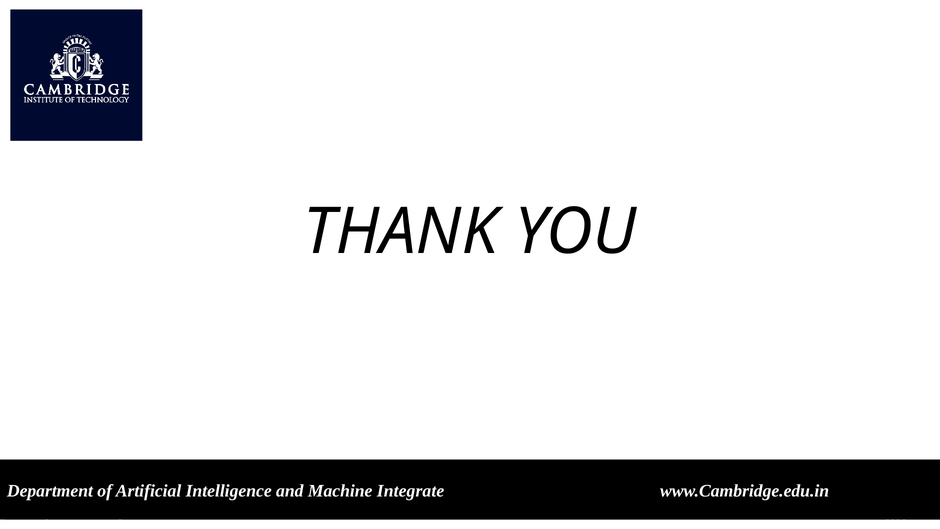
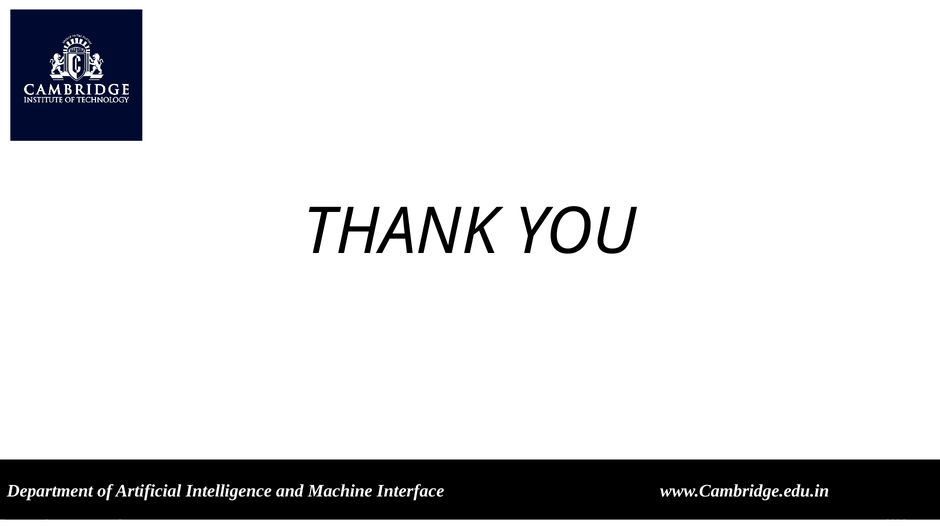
Integrate: Integrate -> Interface (411, 491)
